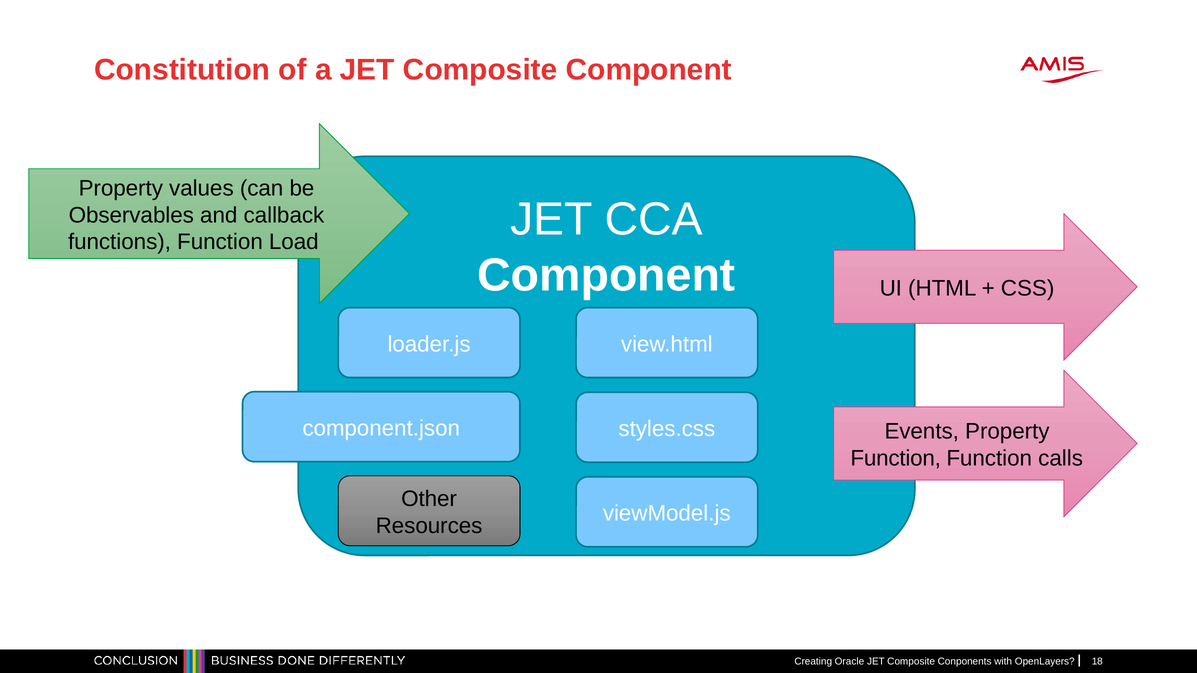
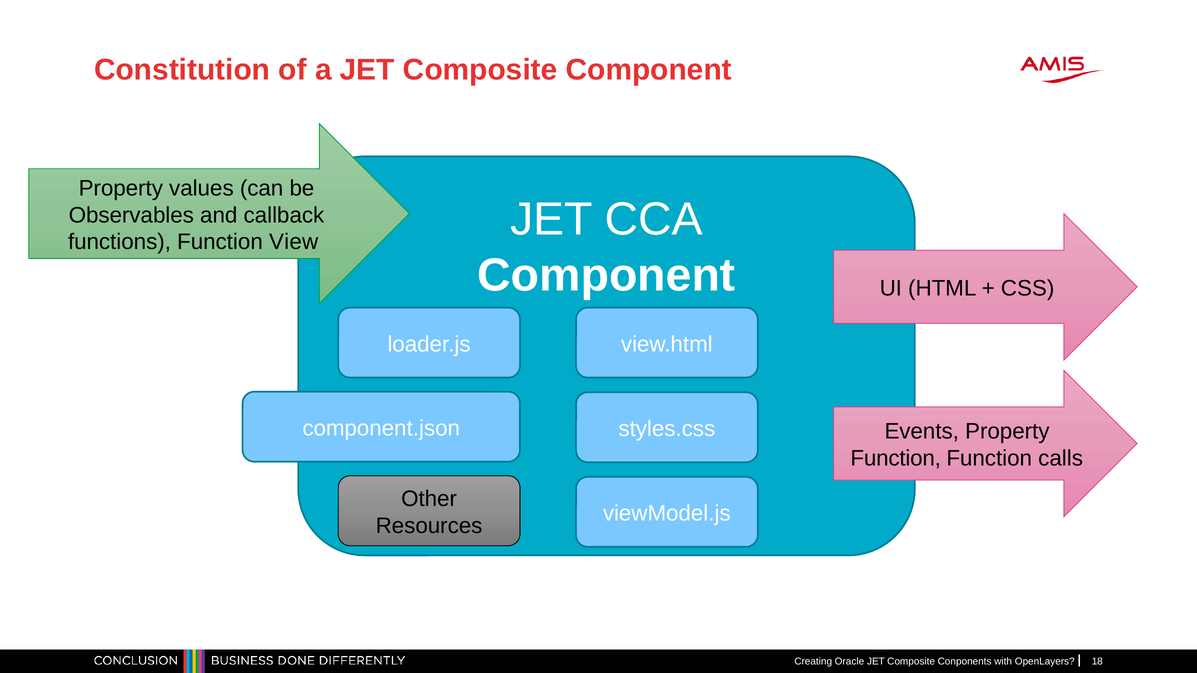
Load: Load -> View (294, 242)
